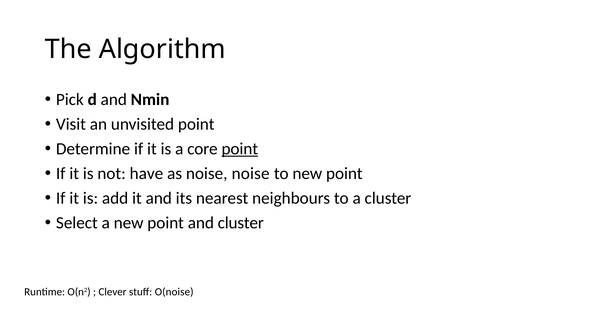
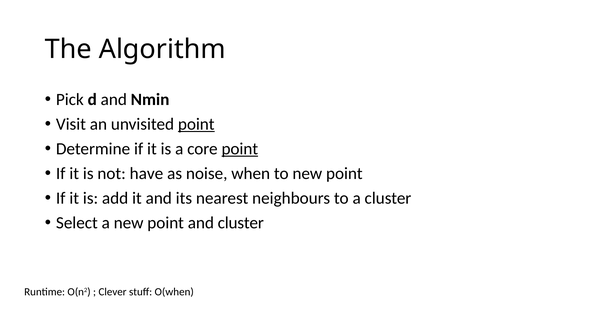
point underline: none -> present (196, 124)
noise noise: noise -> when (251, 174)
O(noise: O(noise -> O(when (174, 292)
